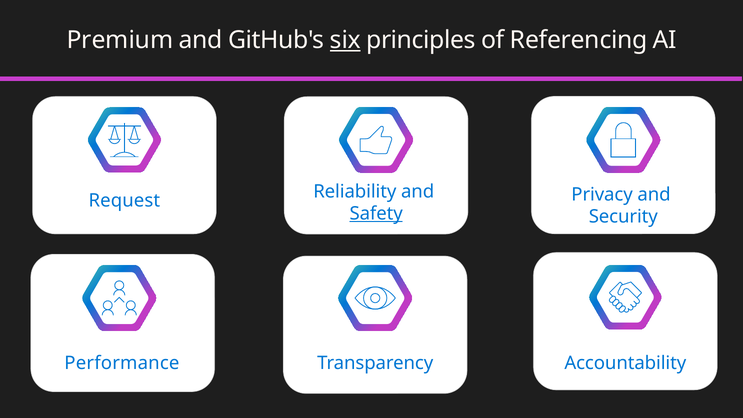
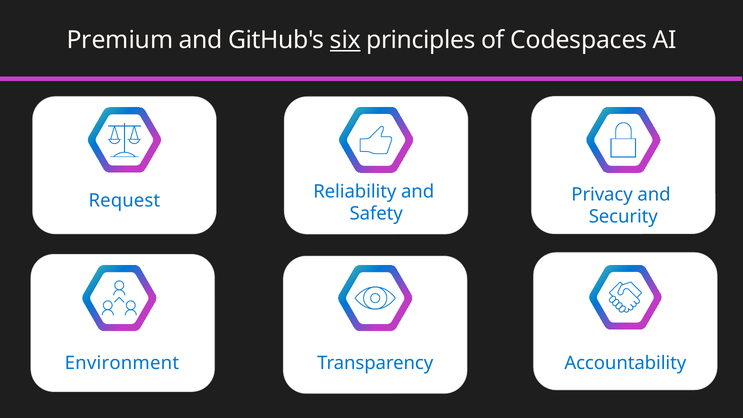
Referencing: Referencing -> Codespaces (579, 40)
Safety underline: present -> none (376, 214)
Performance: Performance -> Environment (122, 363)
